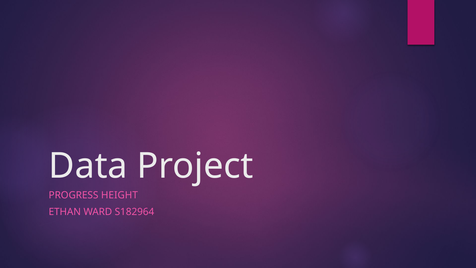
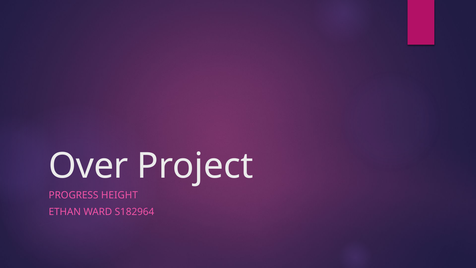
Data: Data -> Over (88, 166)
